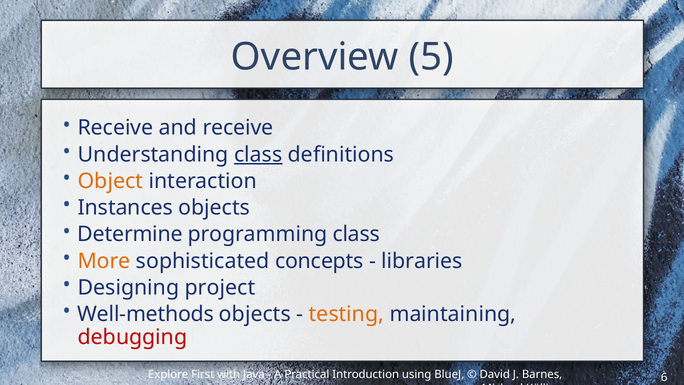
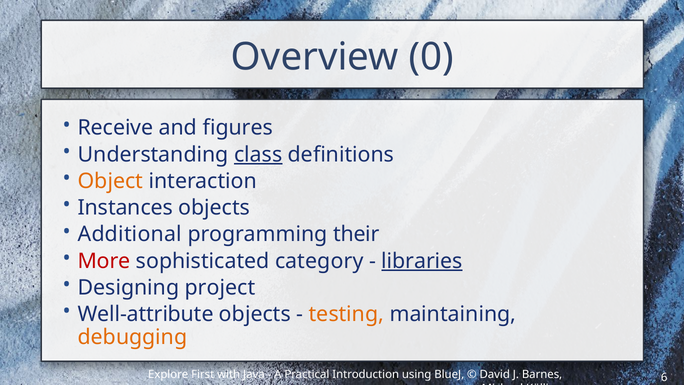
5: 5 -> 0 (431, 57)
and receive: receive -> figures (238, 128)
Determine: Determine -> Additional (130, 234)
programming class: class -> their (356, 234)
More colour: orange -> red (104, 261)
concepts: concepts -> category (319, 261)
libraries underline: none -> present (422, 261)
Well-methods: Well-methods -> Well-attribute (146, 314)
debugging colour: red -> orange (132, 337)
